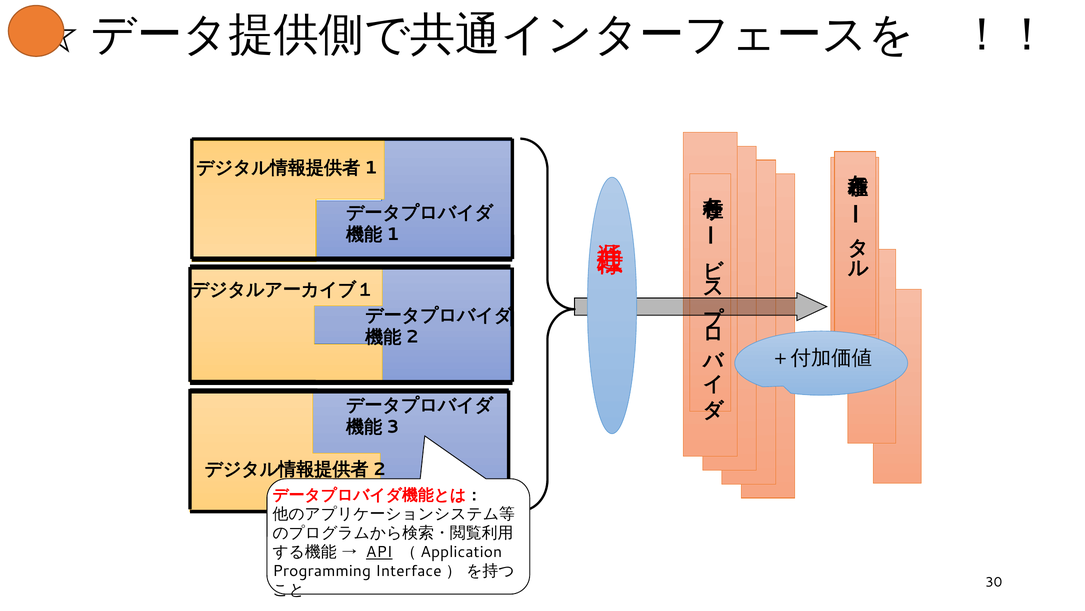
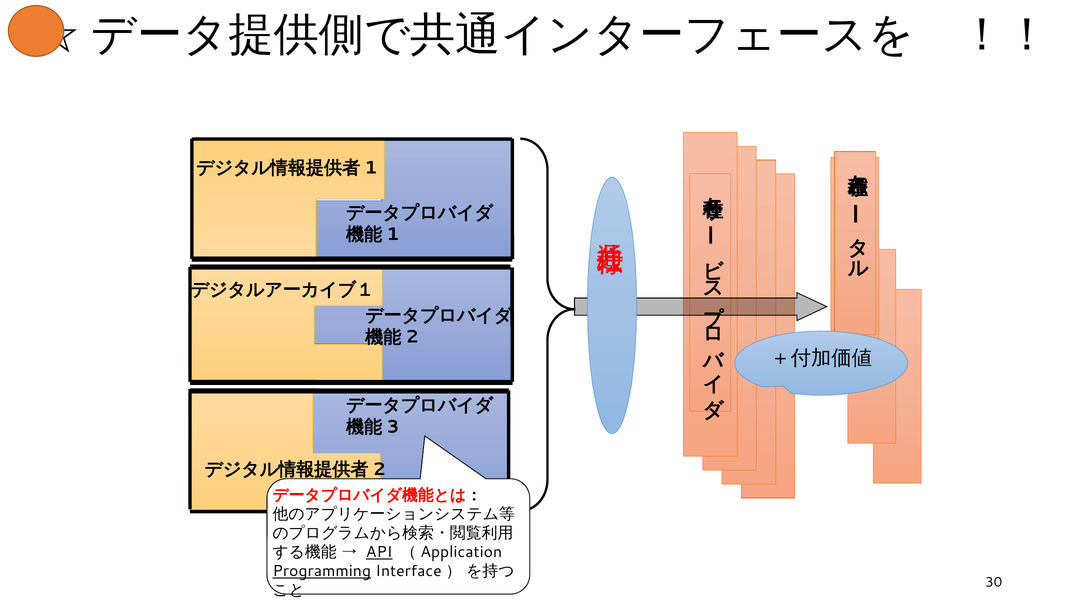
Programming underline: none -> present (322, 570)
